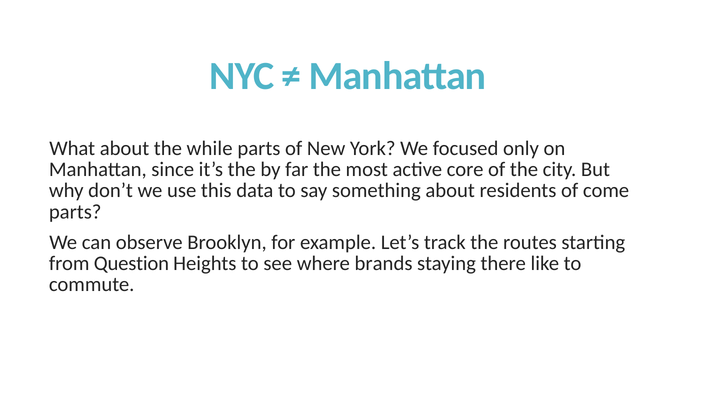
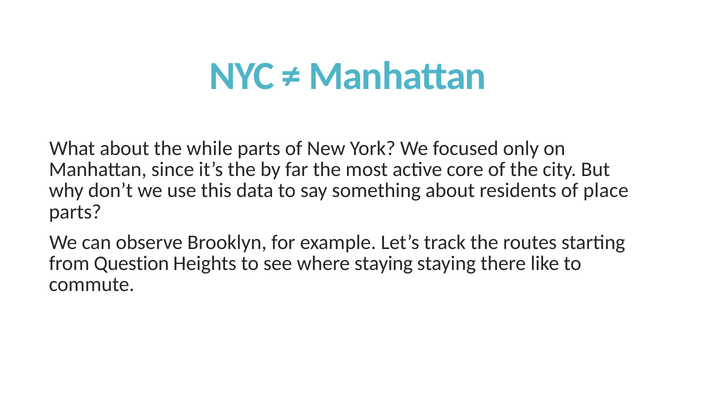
come: come -> place (606, 191)
where brands: brands -> staying (384, 264)
